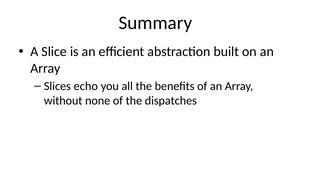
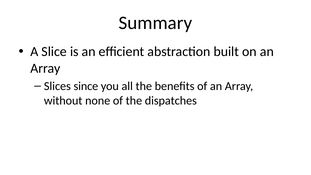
echo: echo -> since (86, 86)
